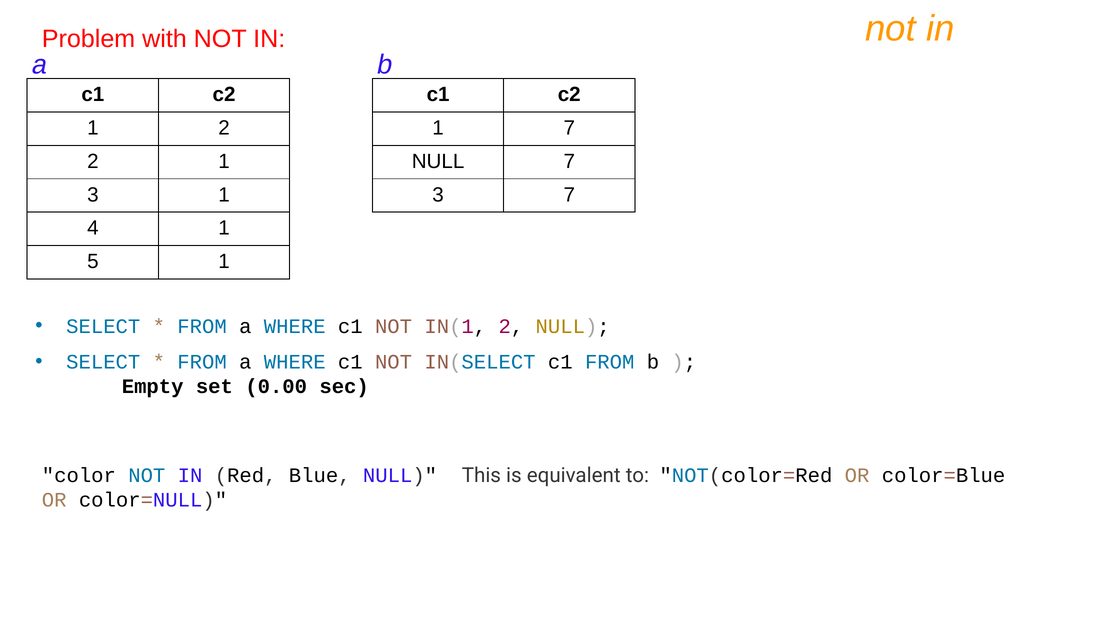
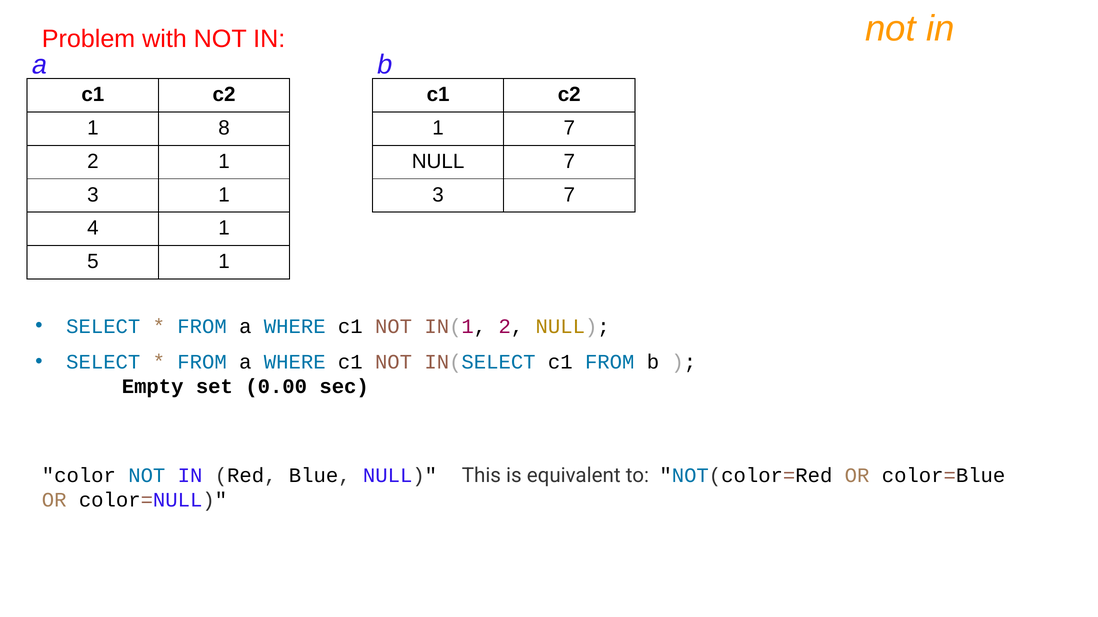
1 2: 2 -> 8 (224, 128)
